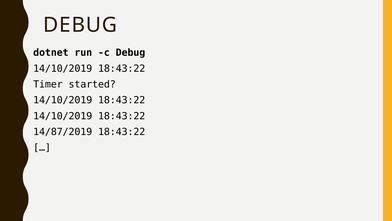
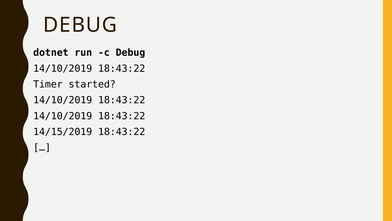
14/87/2019: 14/87/2019 -> 14/15/2019 (63, 132)
